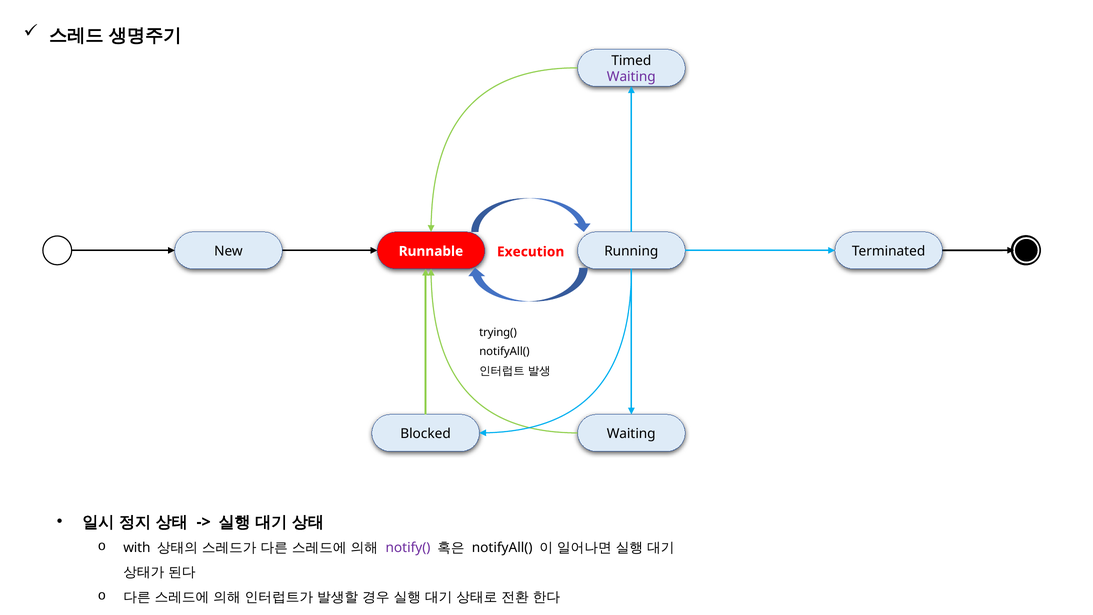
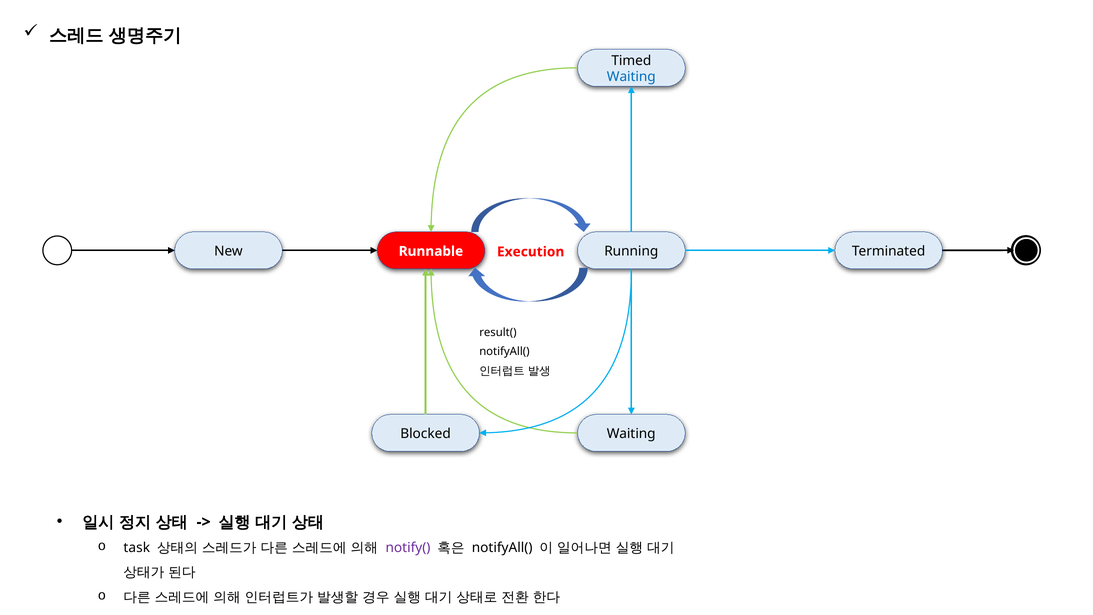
Waiting colour: purple -> blue (631, 77)
trying(: trying( -> result( (498, 332)
with: with -> task (137, 548)
